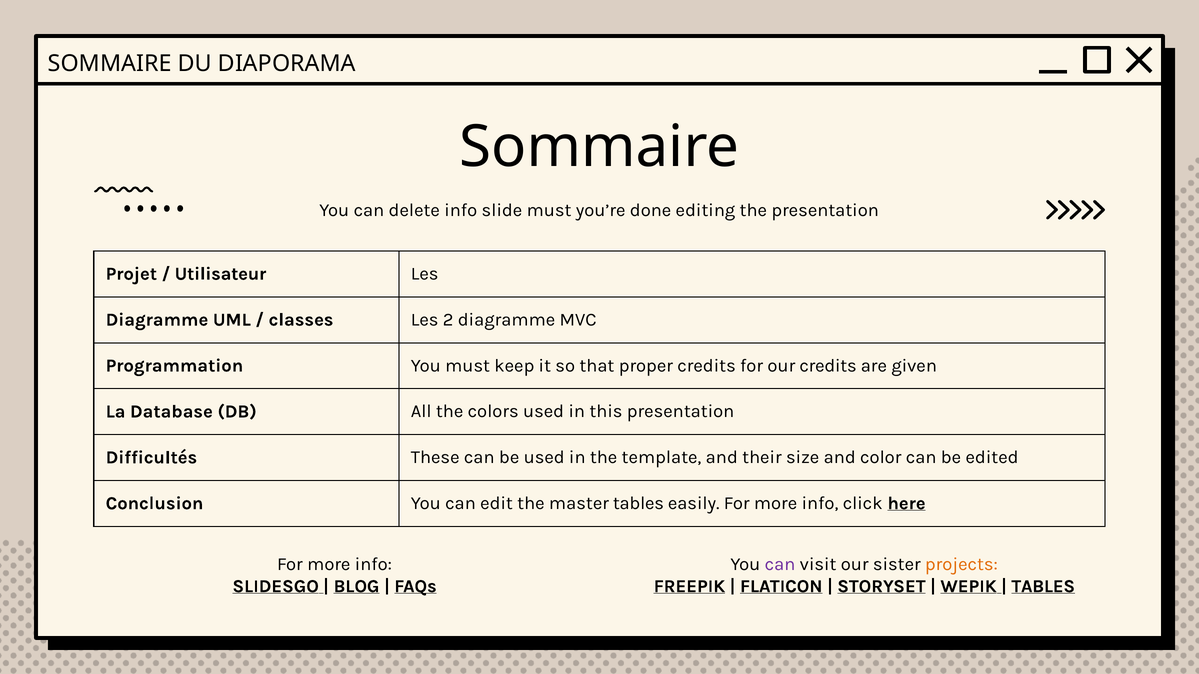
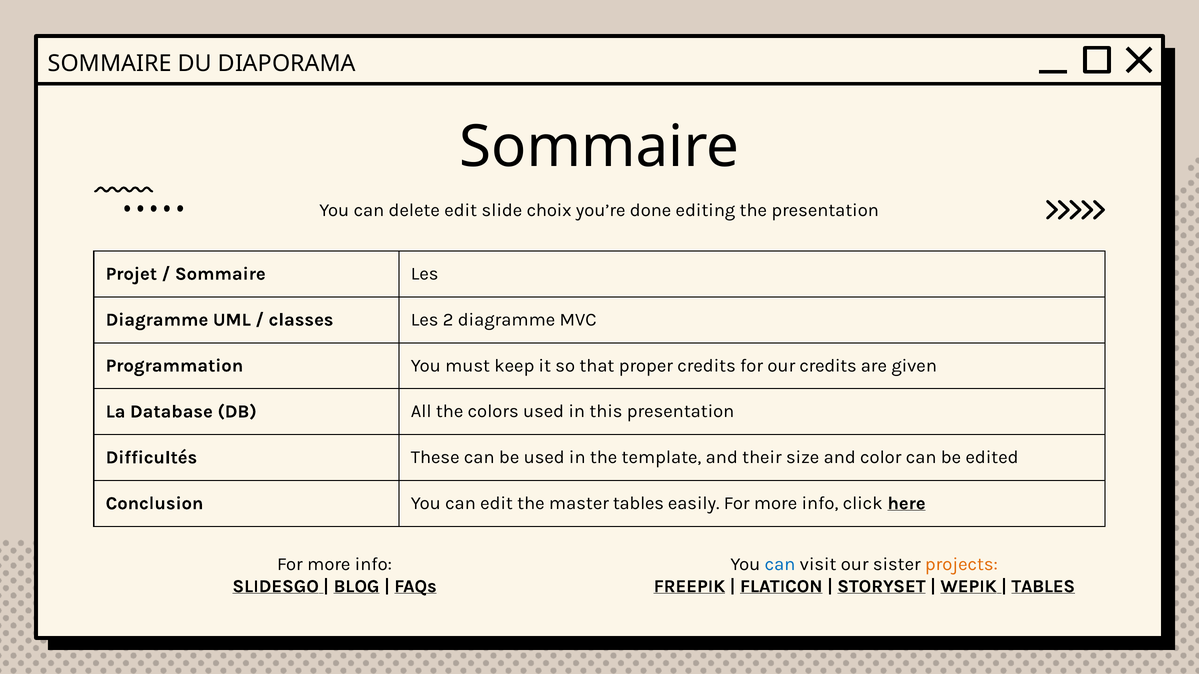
delete info: info -> edit (461, 210)
slide must: must -> choix (549, 210)
Utilisateur: Utilisateur -> Sommaire (220, 274)
can colour: purple -> blue (780, 565)
